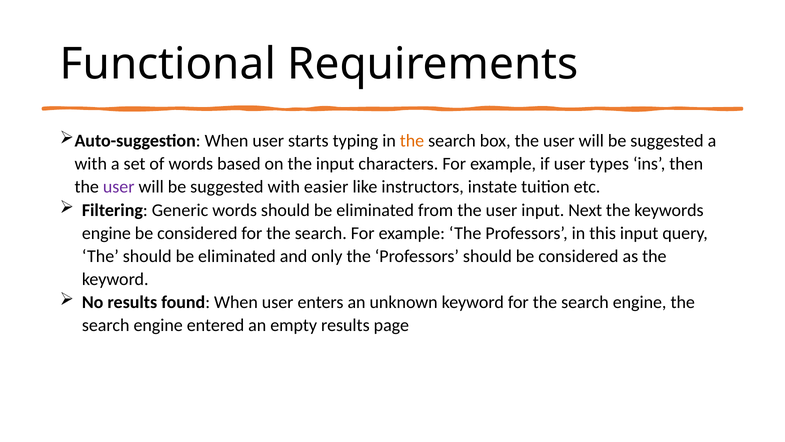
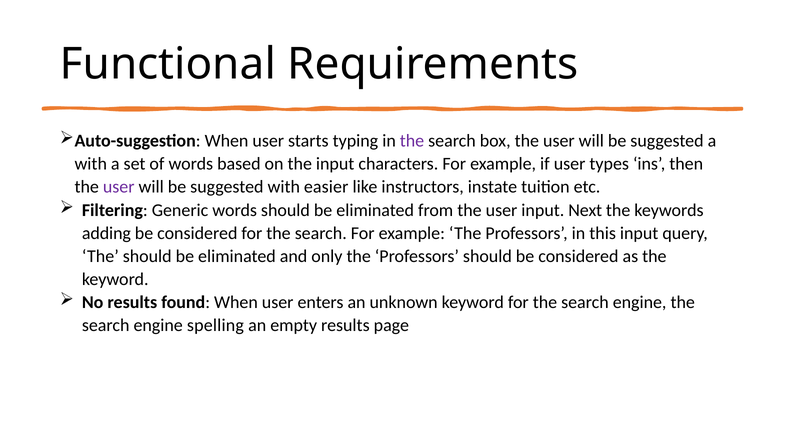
the colour: orange -> purple (412, 141)
engine: engine -> adding (106, 233)
entered: entered -> spelling (215, 325)
